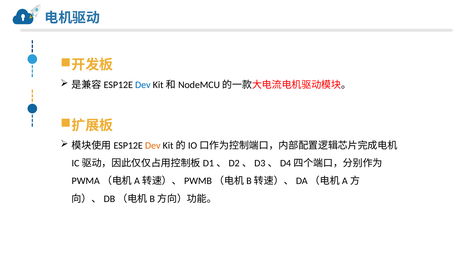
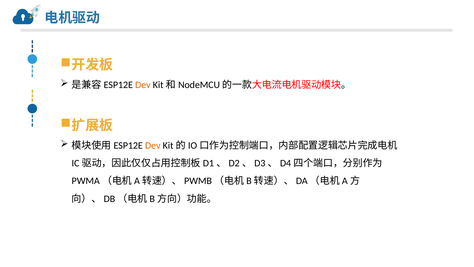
Dev colour: blue -> orange (143, 85)
